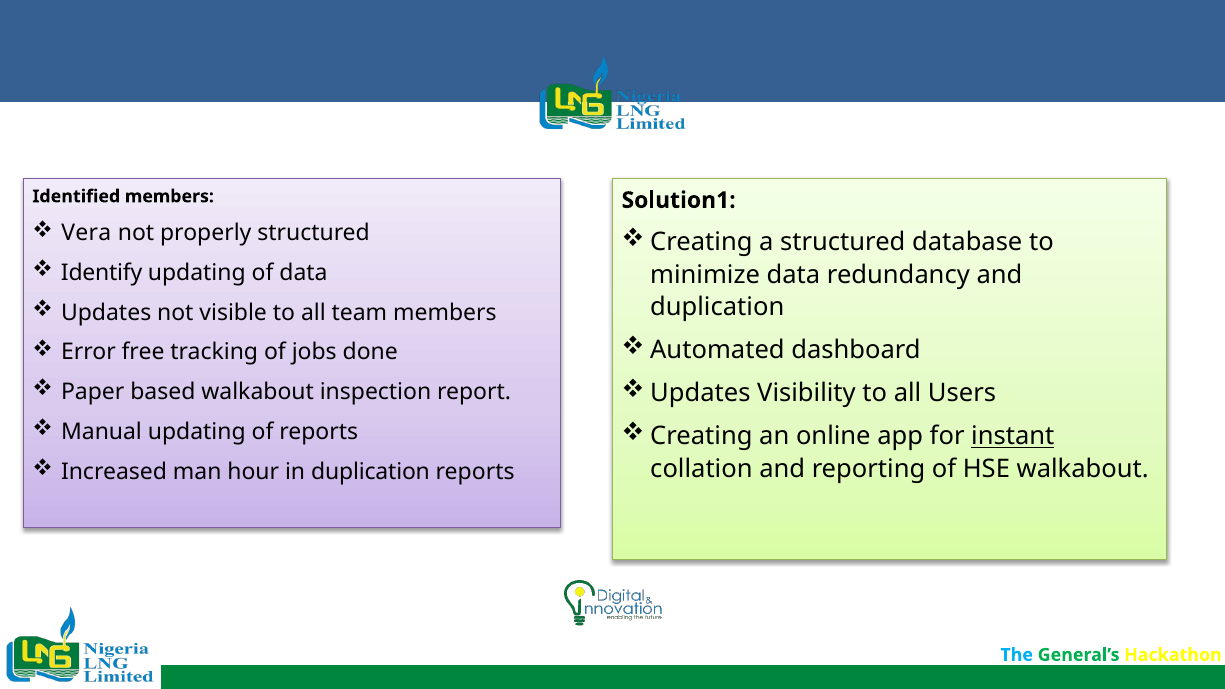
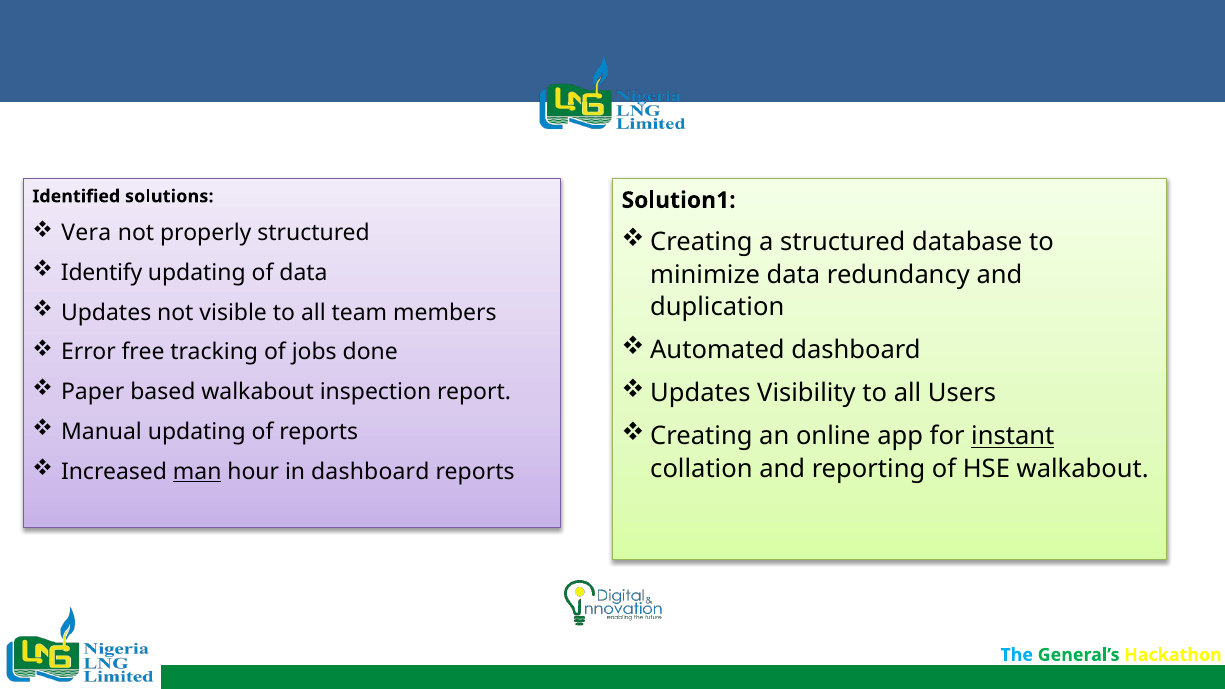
Identified members: members -> solutions (169, 196)
man underline: none -> present (197, 471)
in duplication: duplication -> dashboard (370, 471)
